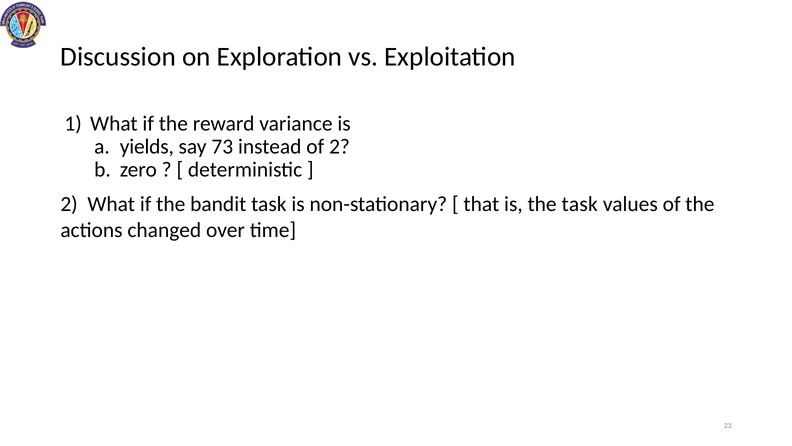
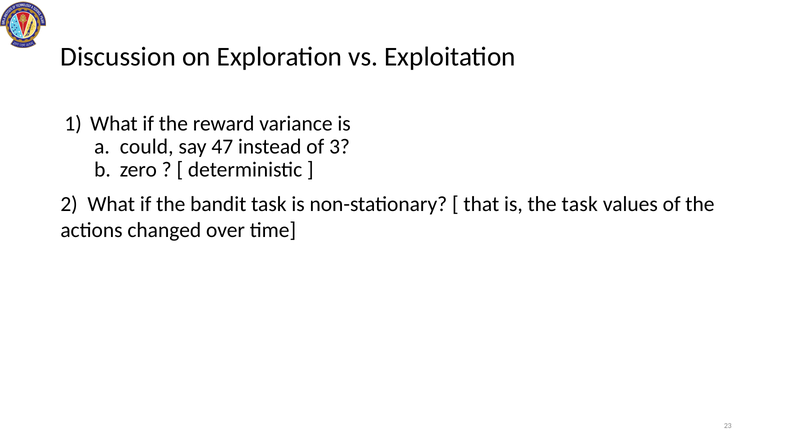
yields: yields -> could (147, 146)
73: 73 -> 47 (222, 146)
of 2: 2 -> 3 (340, 146)
